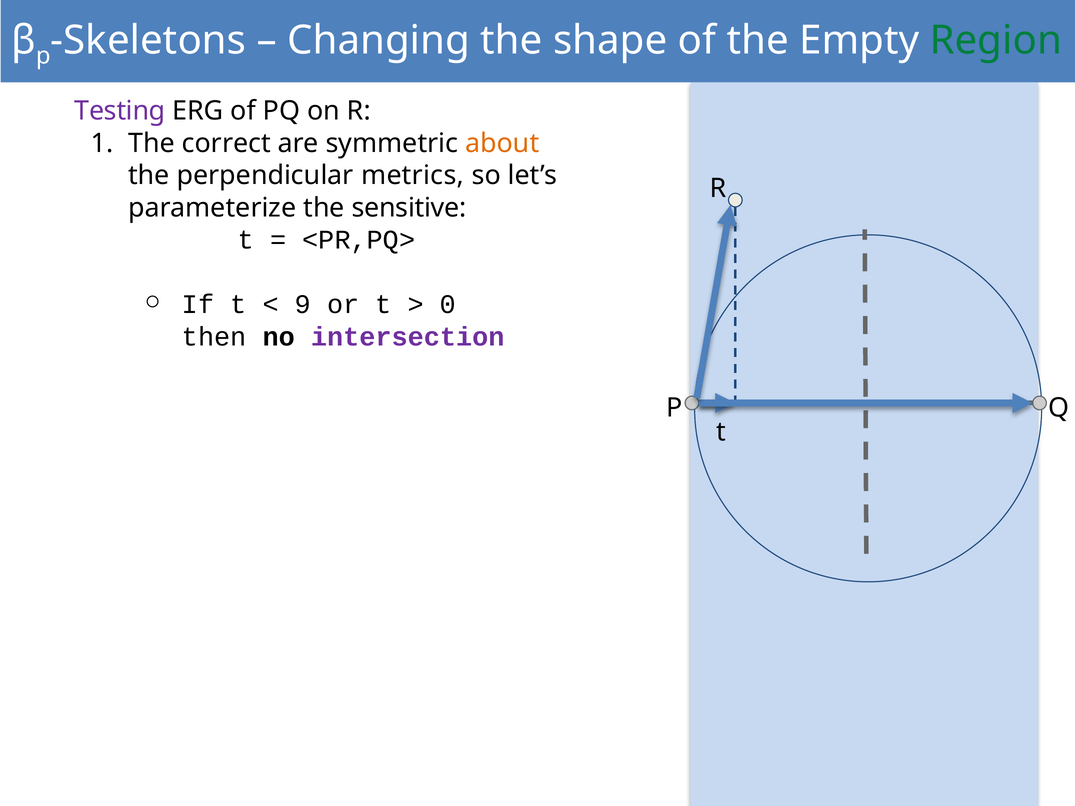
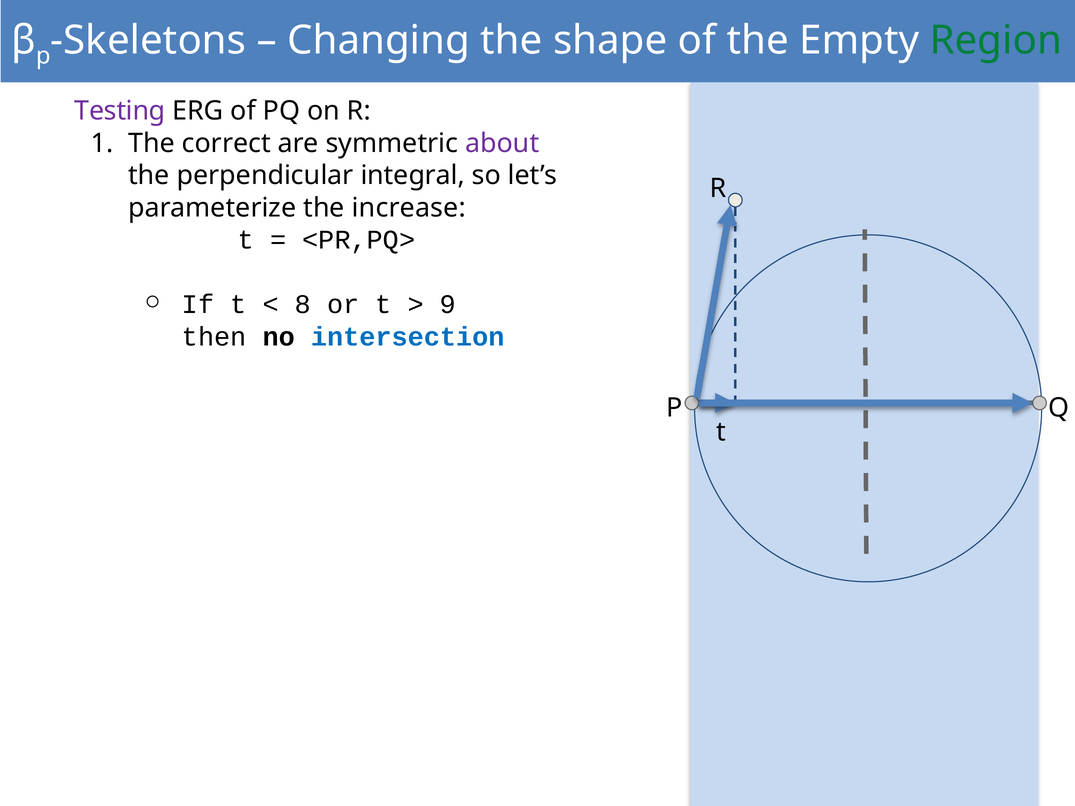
about colour: orange -> purple (502, 143)
metrics: metrics -> integral (413, 176)
sensitive: sensitive -> increase (409, 208)
9: 9 -> 8 (303, 305)
0: 0 -> 9 (448, 305)
intersection colour: purple -> blue (408, 337)
